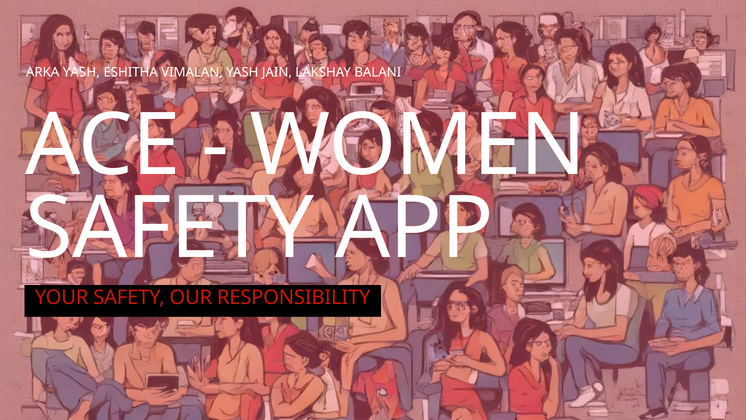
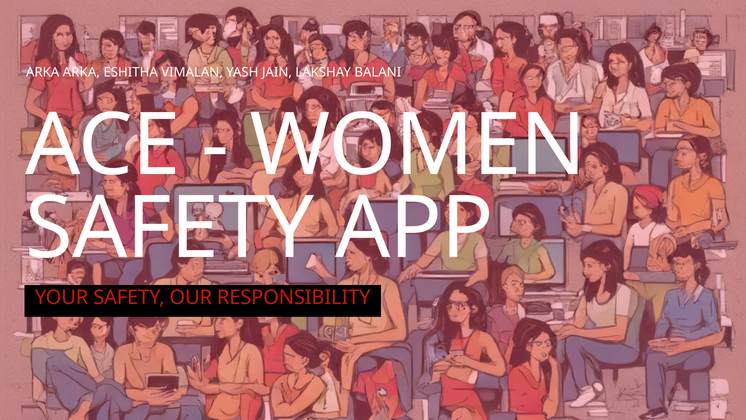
ARKA YASH: YASH -> ARKA (81, 72)
